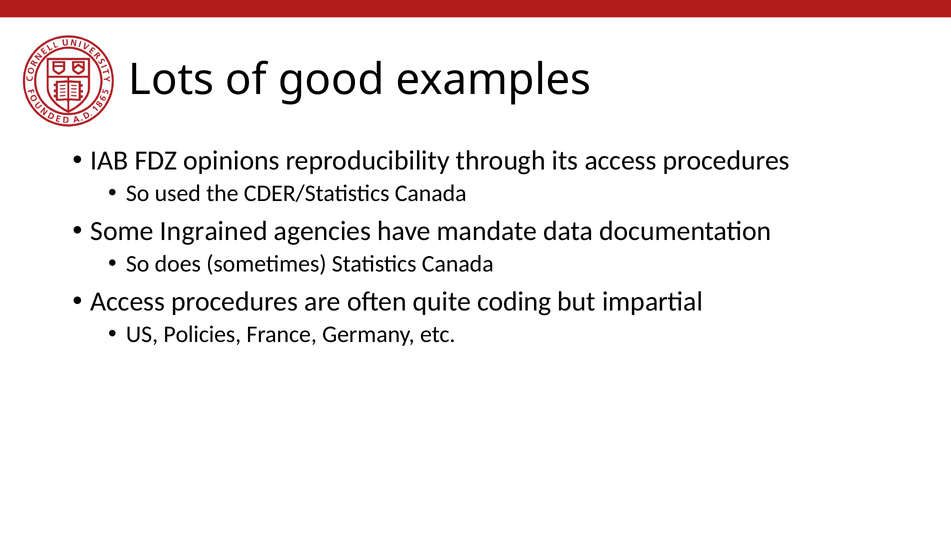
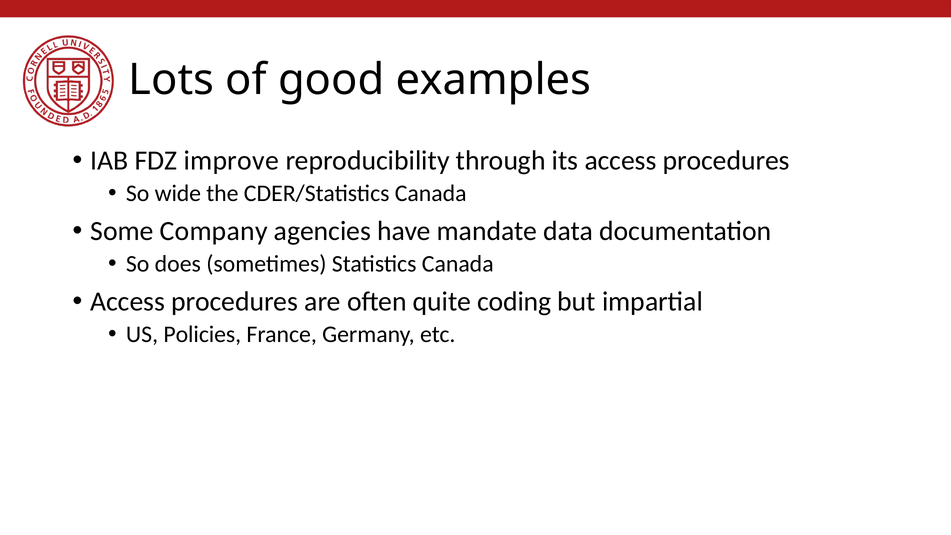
opinions: opinions -> improve (231, 161)
used: used -> wide (178, 194)
Ingrained: Ingrained -> Company (214, 231)
